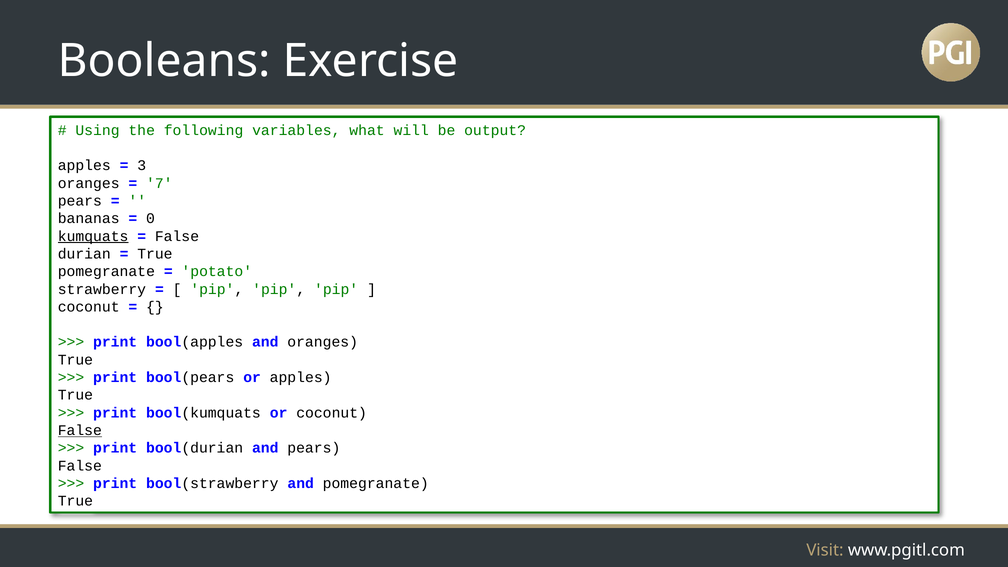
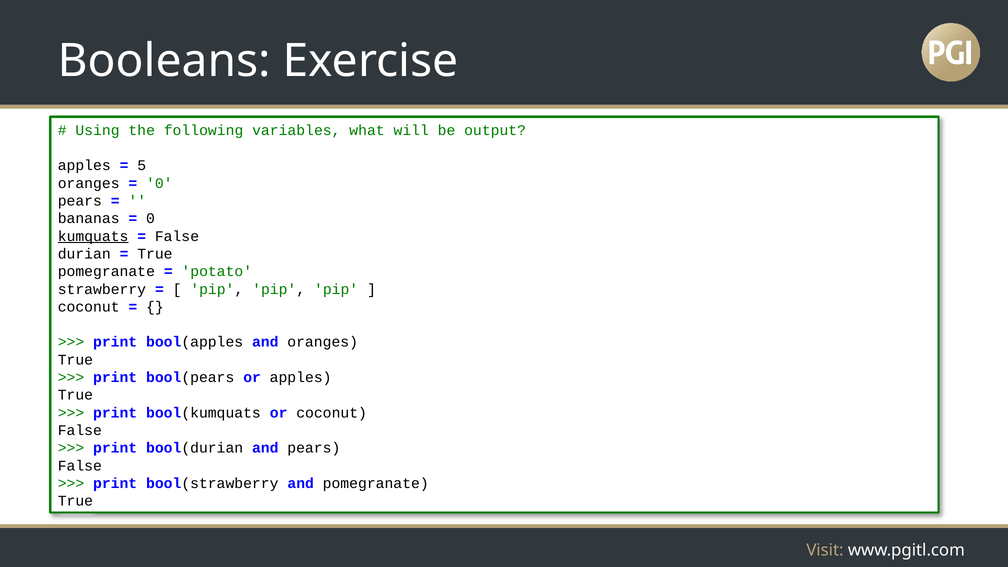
3: 3 -> 5 (142, 166)
7: 7 -> 0 (159, 183)
False underline: present -> none (80, 430)
